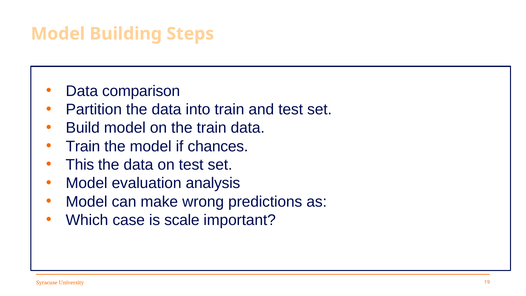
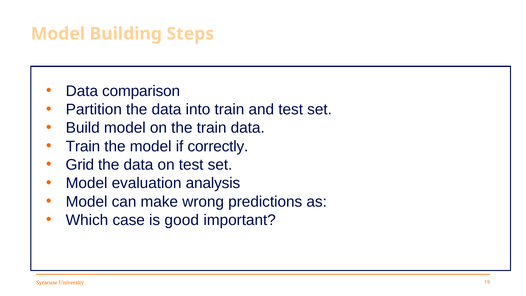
chances: chances -> correctly (218, 146)
This: This -> Grid (80, 165)
scale: scale -> good (182, 220)
